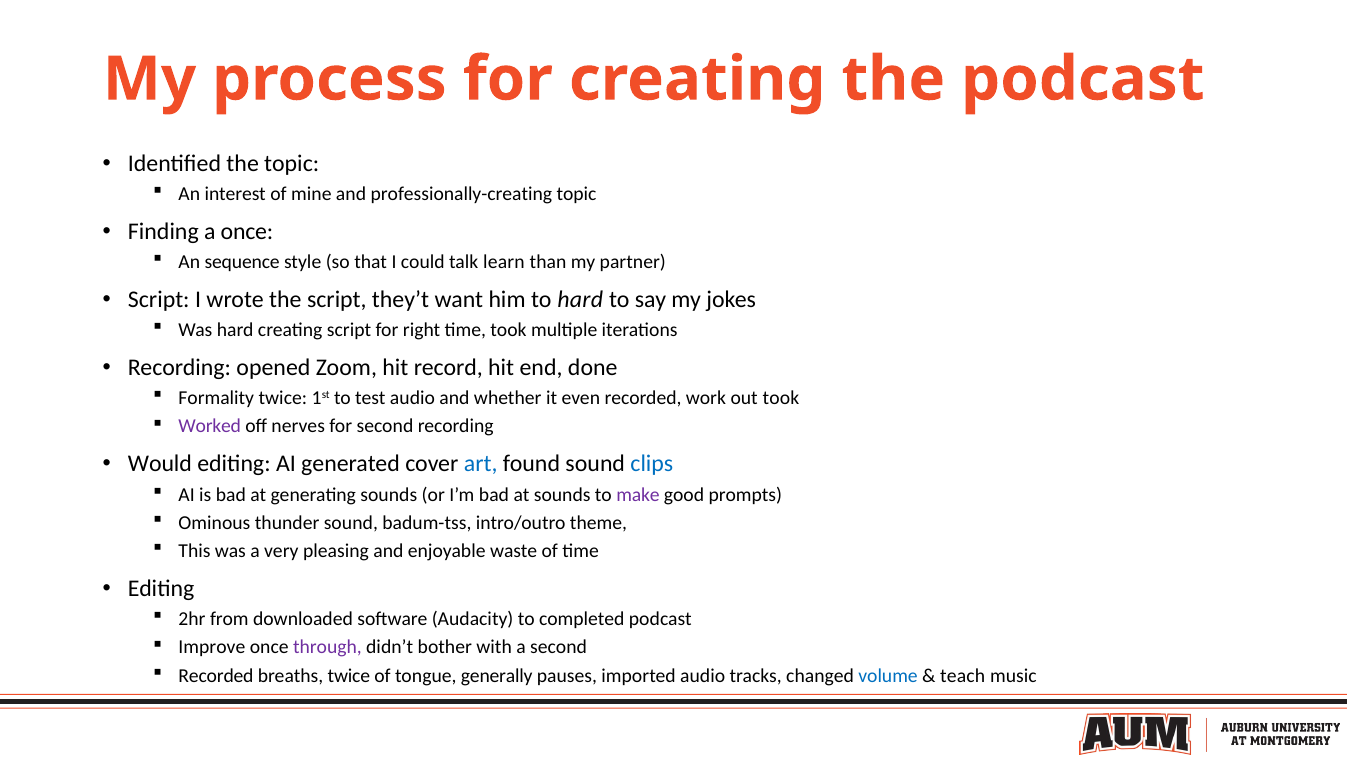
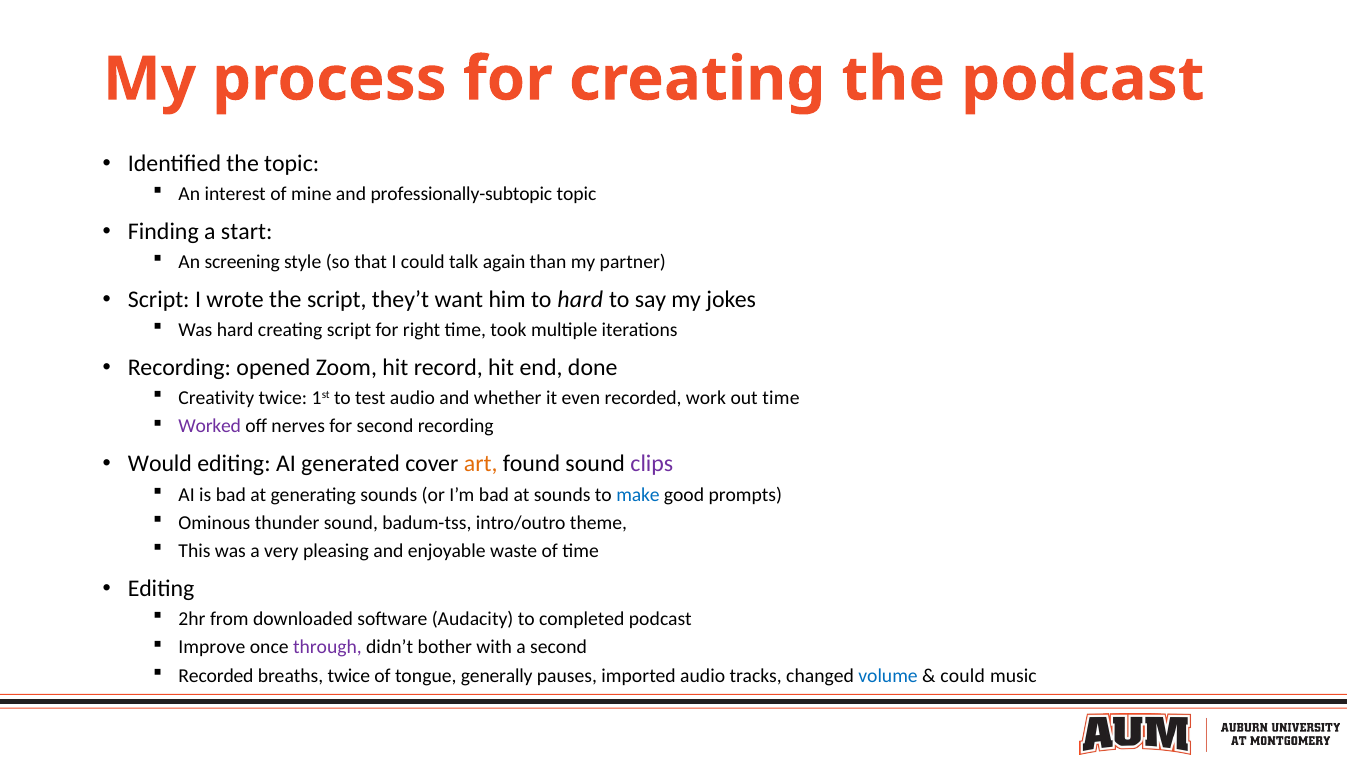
professionally-creating: professionally-creating -> professionally-subtopic (461, 194)
a once: once -> start (247, 231)
sequence: sequence -> screening (242, 262)
learn: learn -> again (504, 262)
Formality: Formality -> Creativity (216, 398)
out took: took -> time (781, 398)
art colour: blue -> orange (481, 464)
clips colour: blue -> purple (652, 464)
make colour: purple -> blue (638, 494)
teach: teach -> could (963, 675)
